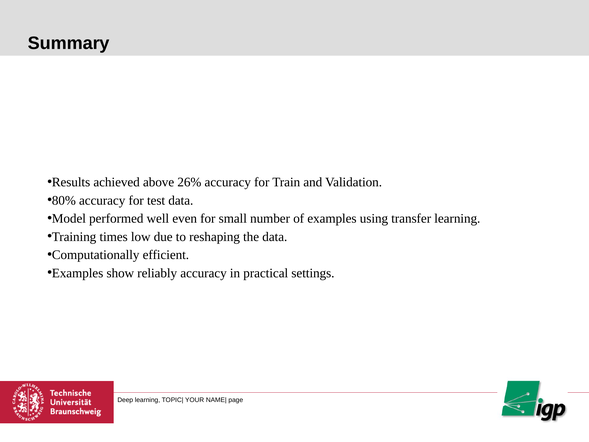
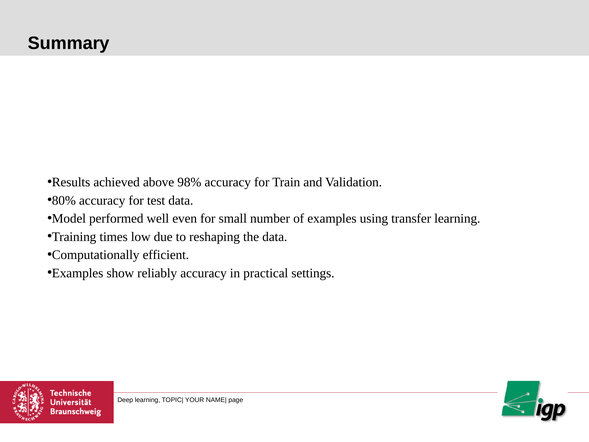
26%: 26% -> 98% (189, 182)
